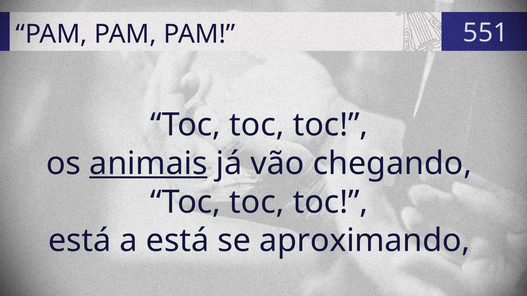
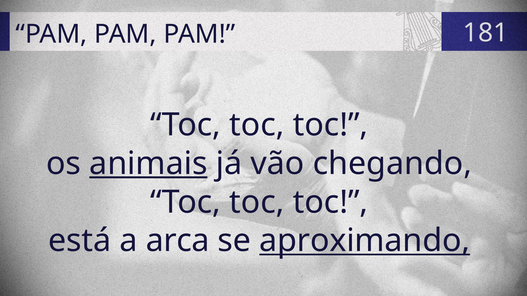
551: 551 -> 181 (486, 33)
a está: está -> arca (178, 241)
aproximando underline: none -> present (365, 241)
